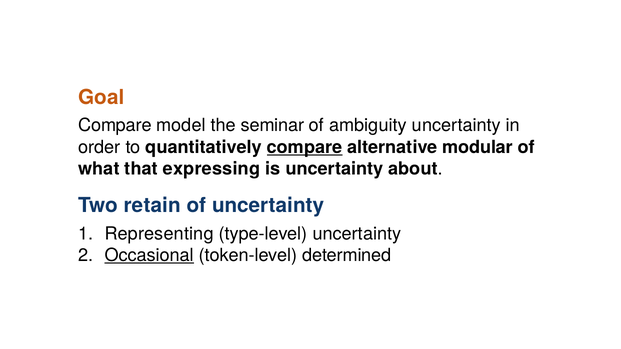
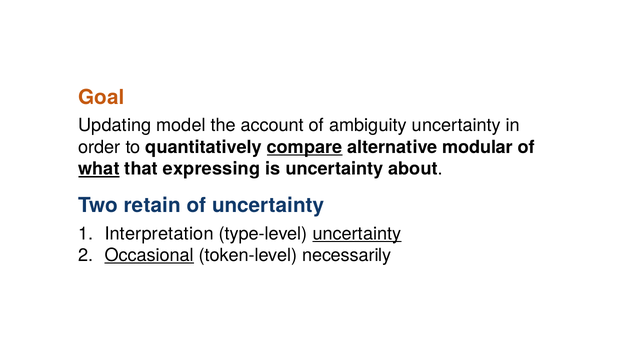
Compare: Compare -> Updating (115, 126)
seminar: seminar -> account (272, 126)
what underline: none -> present (99, 169)
Representing: Representing -> Interpretation (159, 234)
uncertainty underline: none -> present (357, 234)
determined: determined -> necessarily (347, 255)
